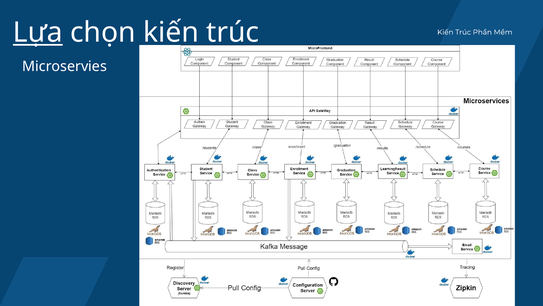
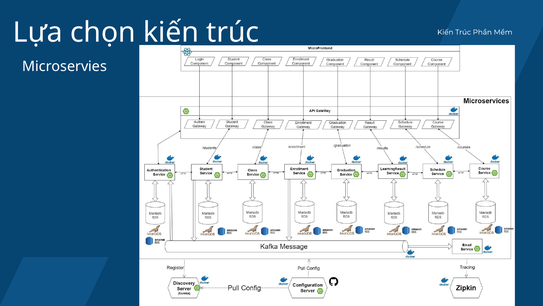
Lựa underline: present -> none (38, 33)
